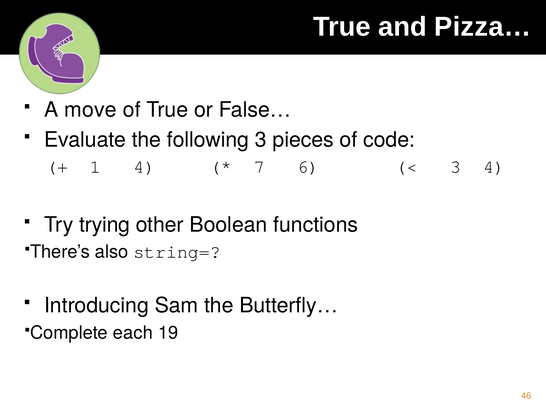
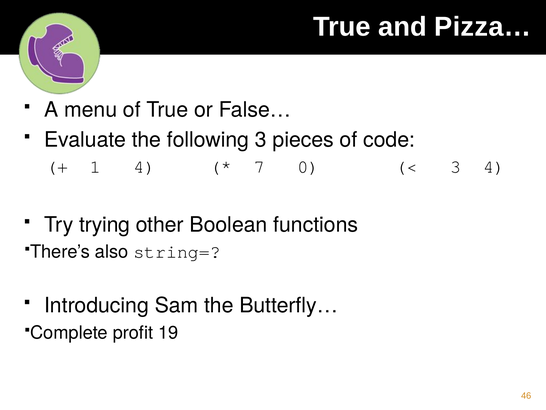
move: move -> menu (91, 110)
6: 6 -> 0 (308, 167)
each: each -> profit (133, 332)
